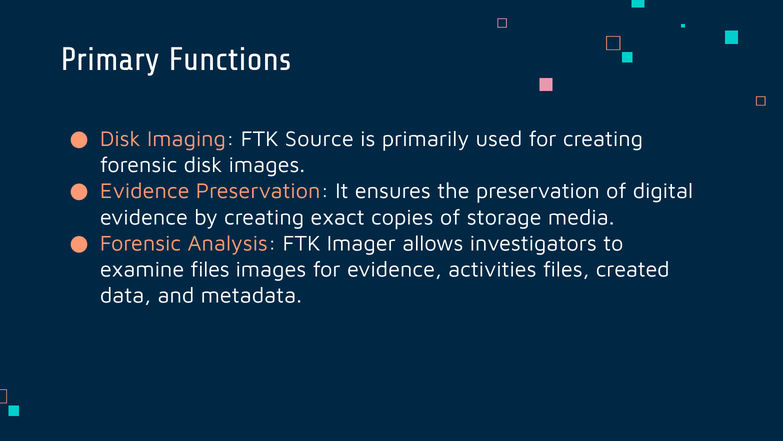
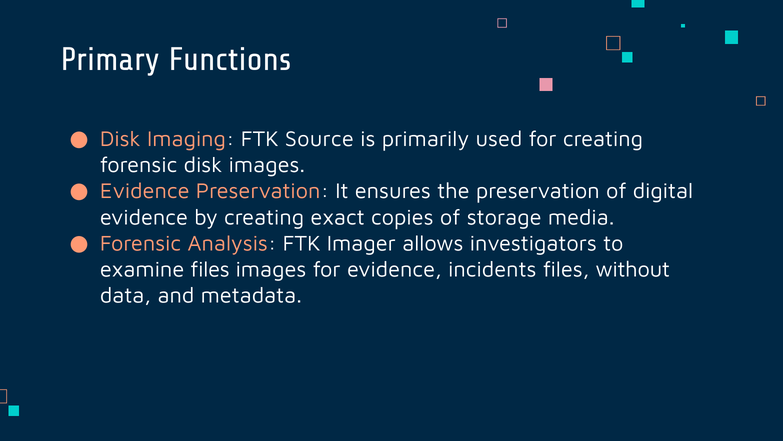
activities: activities -> incidents (492, 269)
created: created -> without (633, 269)
